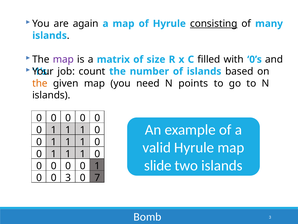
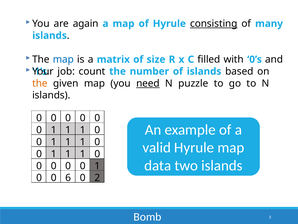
map colour: purple -> blue (63, 59)
need underline: none -> present (148, 83)
points: points -> puzzle (193, 83)
slide: slide -> data (158, 165)
0 3: 3 -> 6 (68, 177)
7: 7 -> 2 (97, 177)
